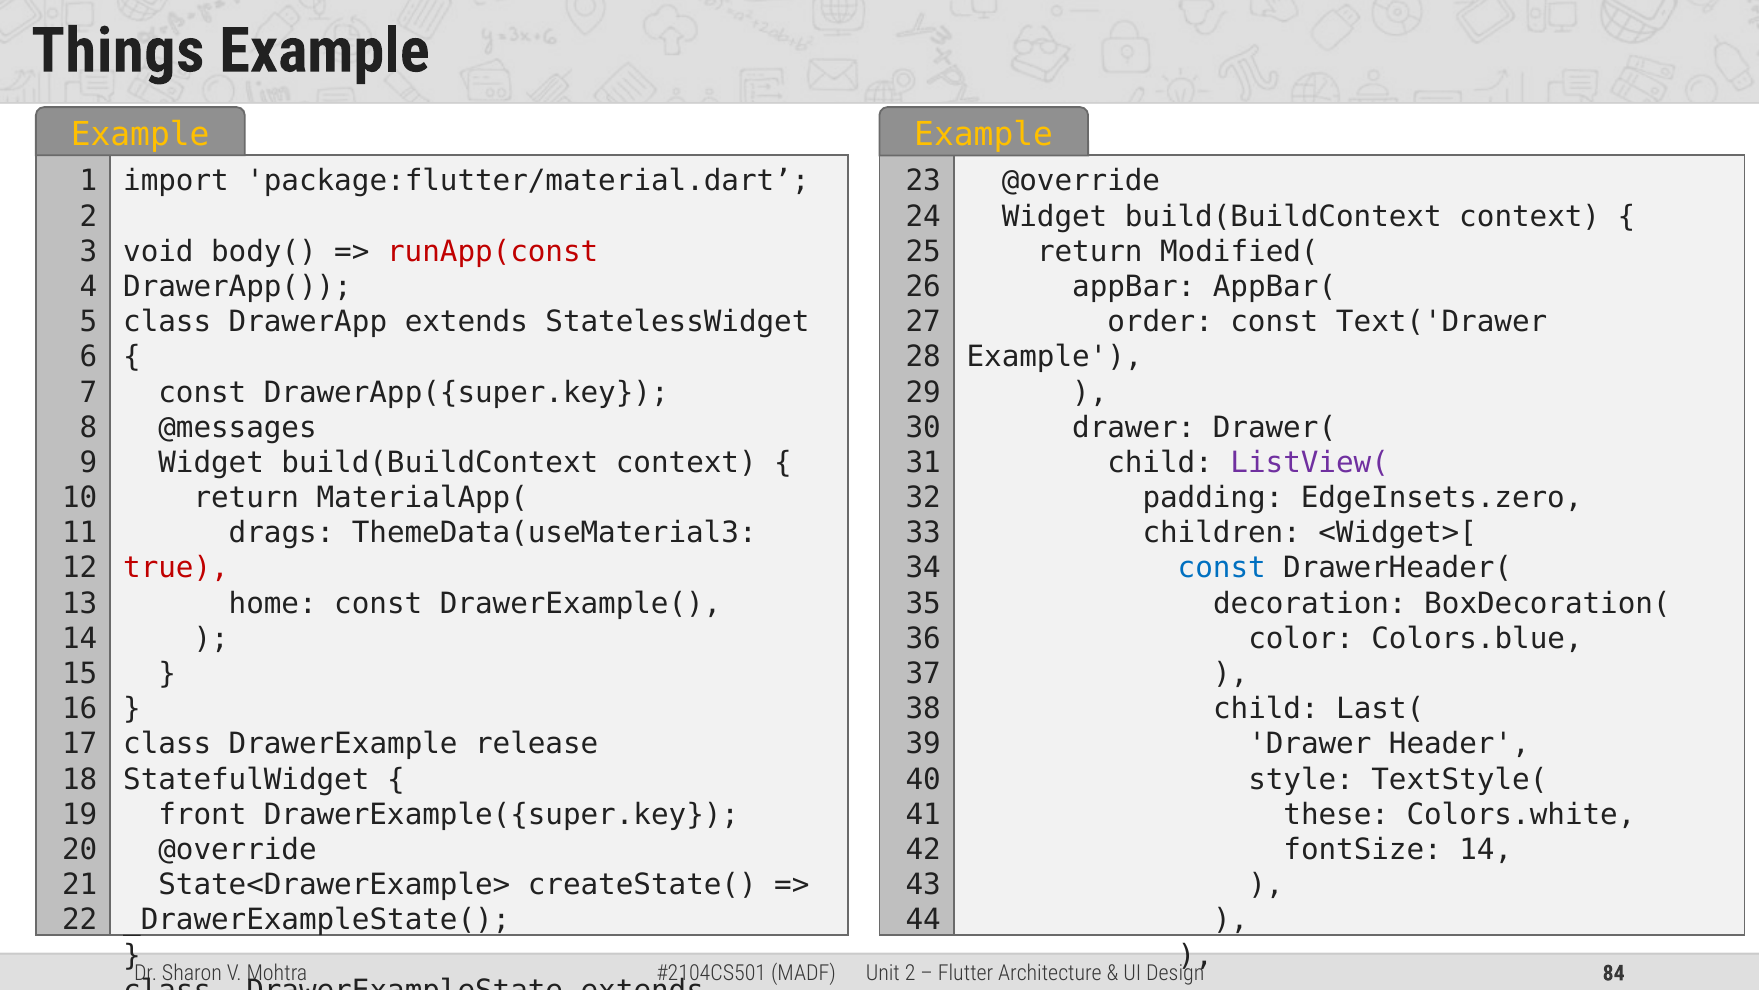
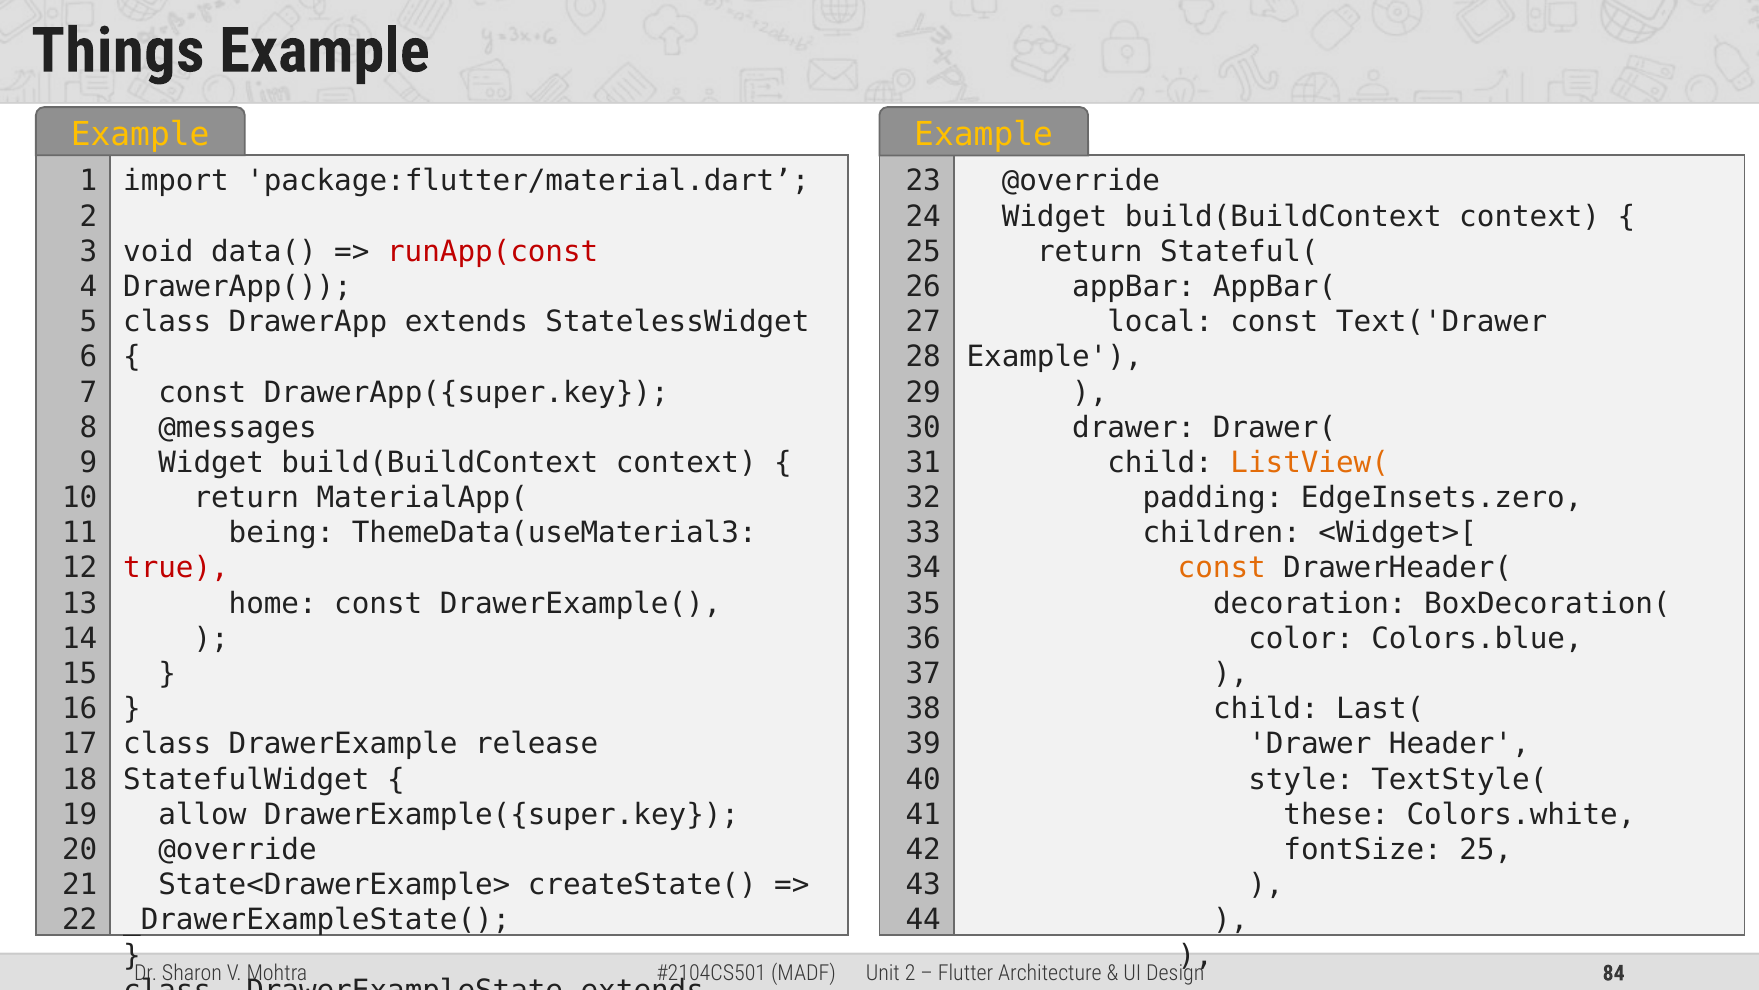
body(: body( -> data( (264, 252)
Modified(: Modified( -> Stateful( (1239, 252)
order: order -> local (1160, 322)
ListView( colour: purple -> orange (1310, 463)
drags: drags -> being (282, 533)
const colour: blue -> orange (1222, 568)
front: front -> allow (202, 814)
fontSize 14: 14 -> 25 (1486, 849)
